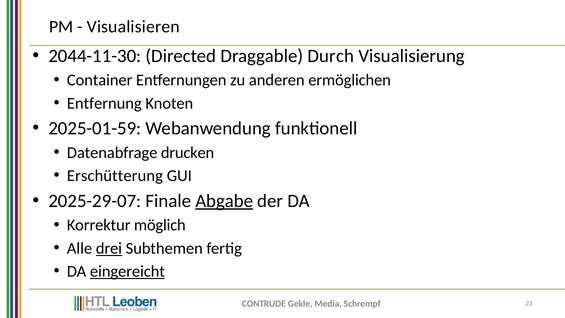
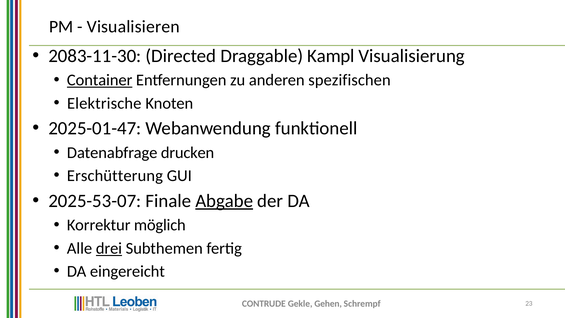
2044-11-30: 2044-11-30 -> 2083-11-30 (95, 56)
Durch: Durch -> Kampl (331, 56)
Container underline: none -> present (100, 80)
ermöglichen: ermöglichen -> spezifischen (349, 80)
Entfernung: Entfernung -> Elektrische (104, 103)
2025-01-59: 2025-01-59 -> 2025-01-47 (95, 128)
2025-29-07: 2025-29-07 -> 2025-53-07 (95, 201)
eingereicht underline: present -> none (127, 271)
Media: Media -> Gehen (328, 304)
